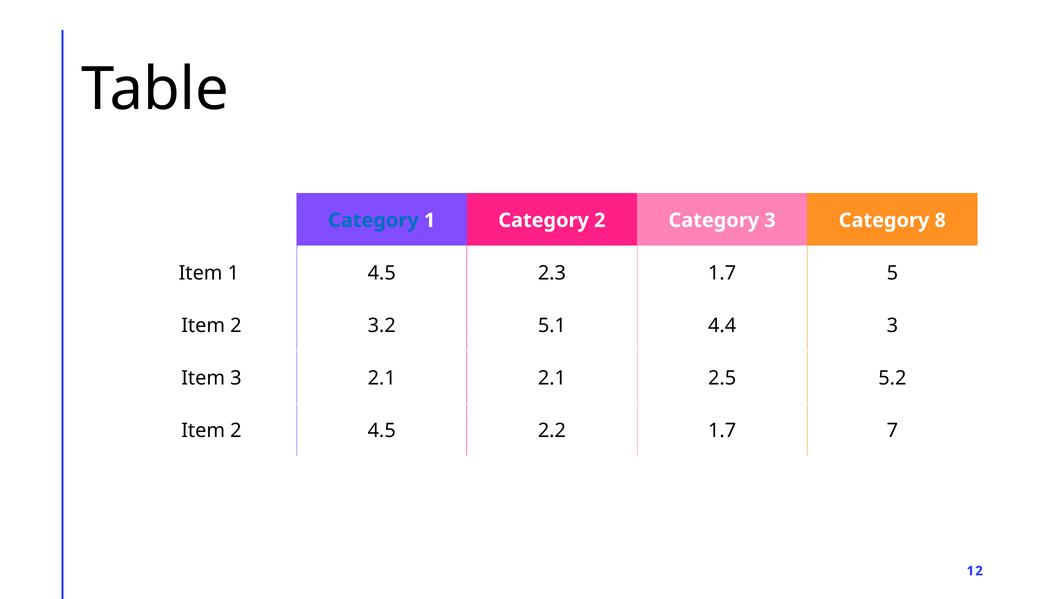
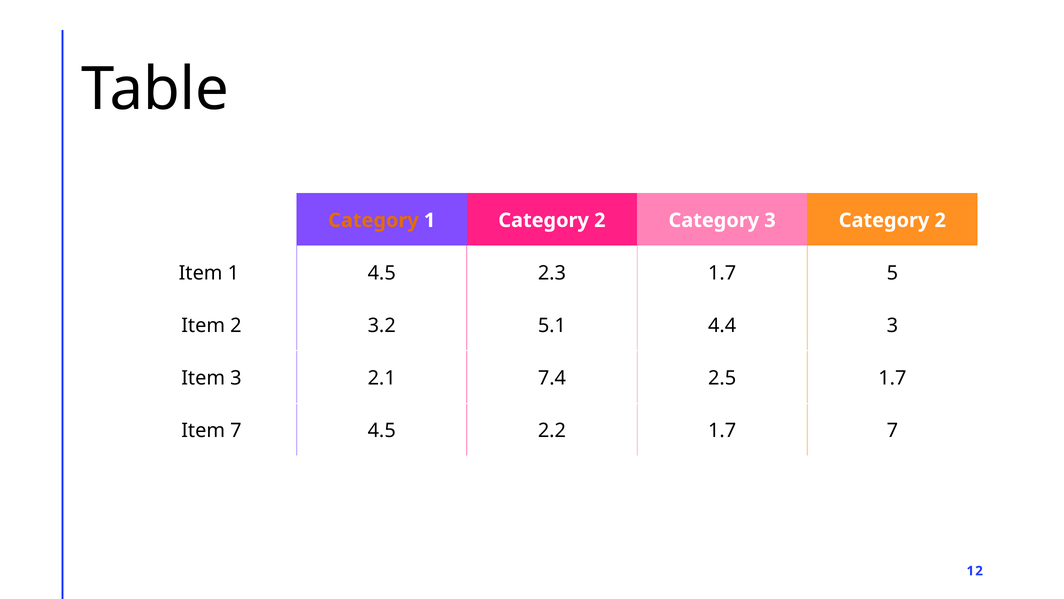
Category colour: blue -> orange (373, 220)
3 Category 8: 8 -> 2 (940, 220)
2.1 2.1: 2.1 -> 7.4 (552, 378)
2.5 5.2: 5.2 -> 1.7 (892, 378)
2: 2 -> 7 (236, 430)
